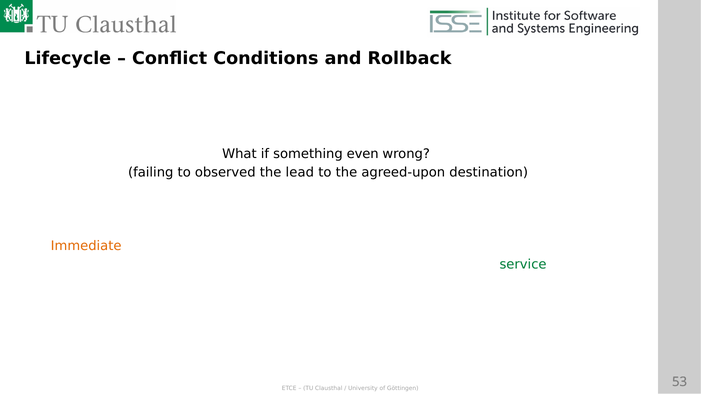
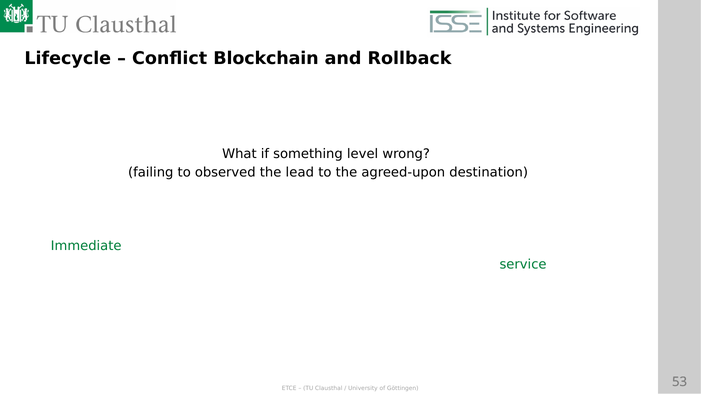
Conditions: Conditions -> Blockchain (266, 58)
even: even -> level (363, 154)
Immediate colour: orange -> green (86, 246)
